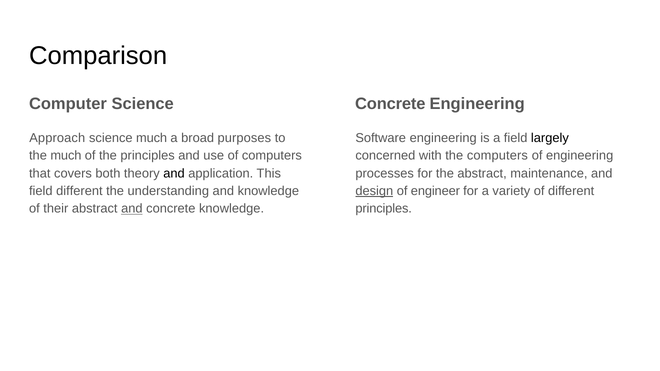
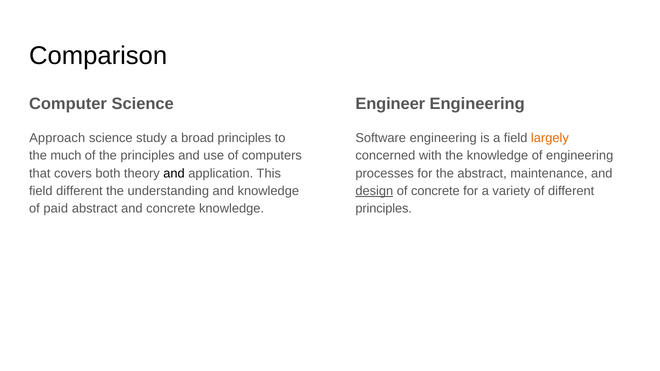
Concrete: Concrete -> Engineer (390, 104)
science much: much -> study (152, 138)
broad purposes: purposes -> principles (244, 138)
largely colour: black -> orange (550, 138)
the computers: computers -> knowledge (497, 156)
of engineer: engineer -> concrete (435, 191)
their: their -> paid (56, 209)
and underline: present -> none (132, 209)
